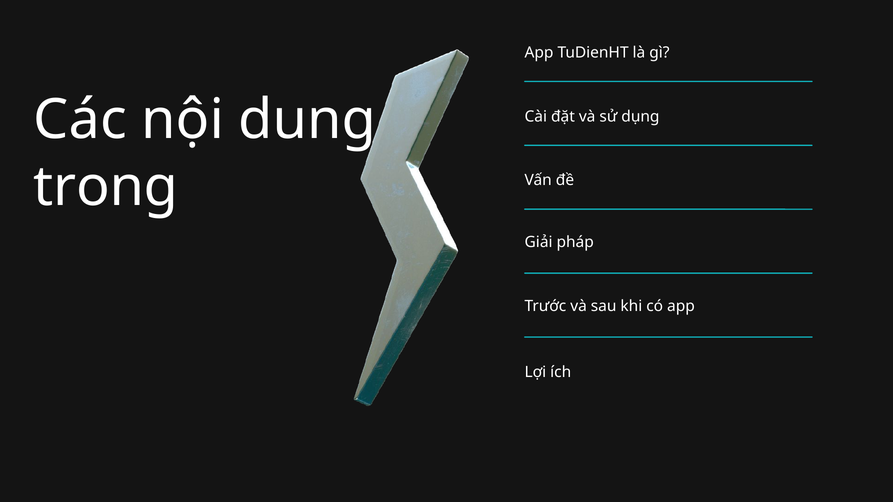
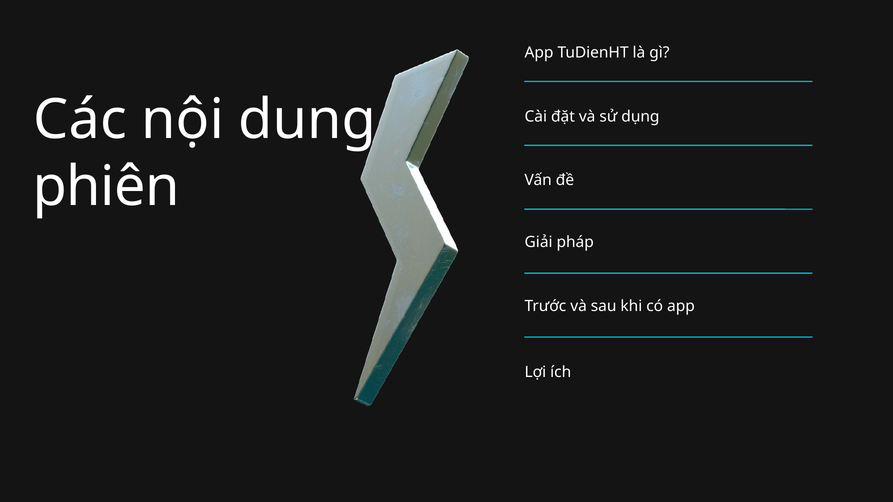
trọng: trọng -> phiên (106, 187)
